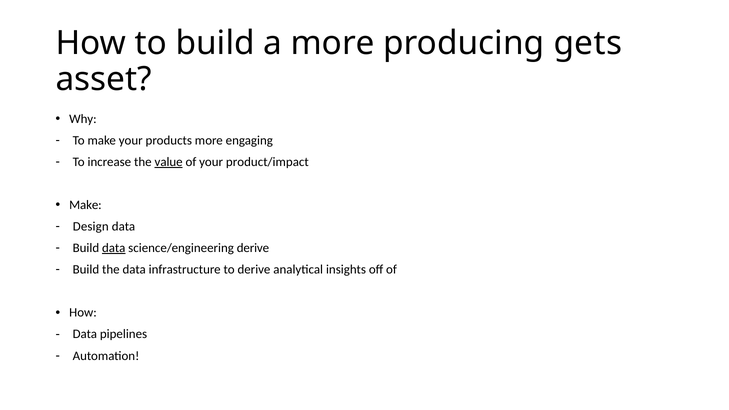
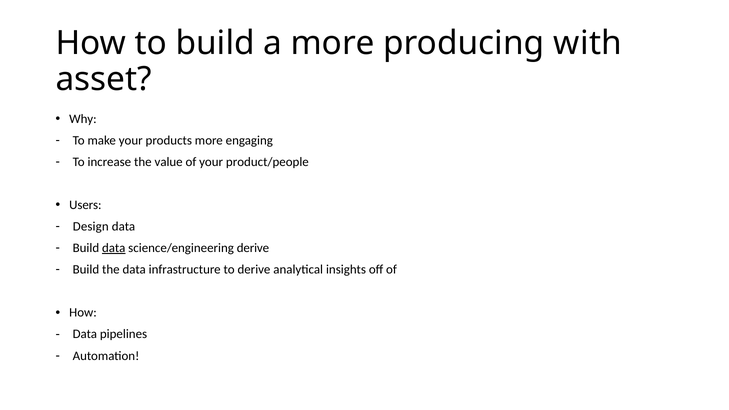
gets: gets -> with (588, 43)
value underline: present -> none (169, 162)
product/impact: product/impact -> product/people (267, 162)
Make: Make -> Users (85, 205)
